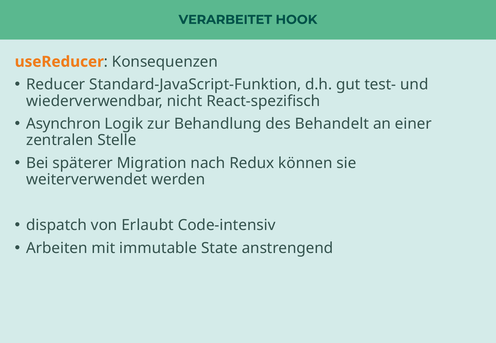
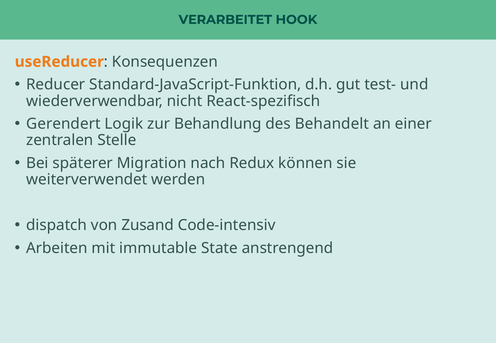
Asynchron: Asynchron -> Gerendert (63, 124)
Erlaubt: Erlaubt -> Zusand (148, 225)
